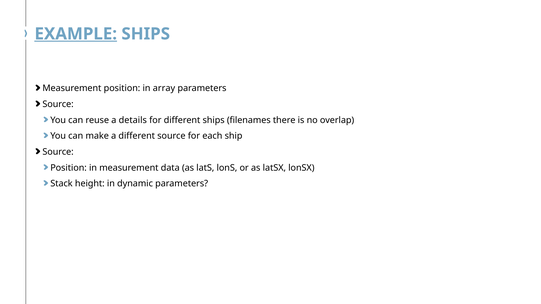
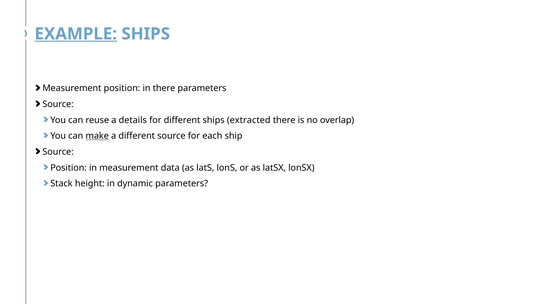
in array: array -> there (164, 88)
filenames: filenames -> extracted (249, 120)
make underline: none -> present (97, 136)
